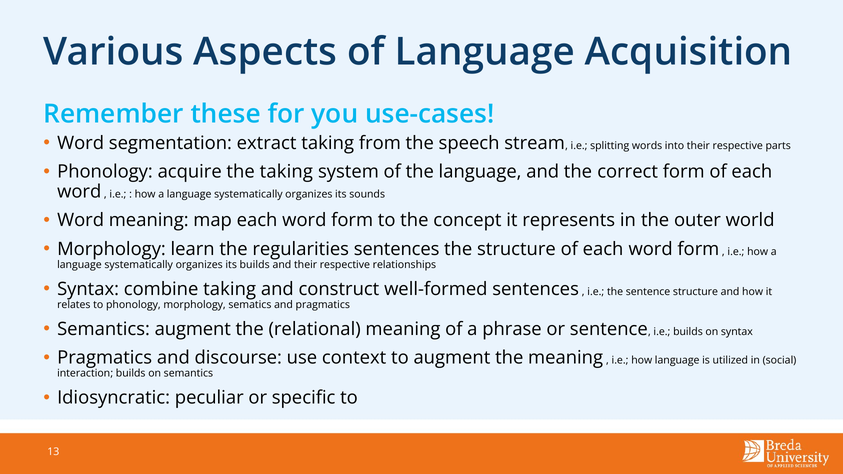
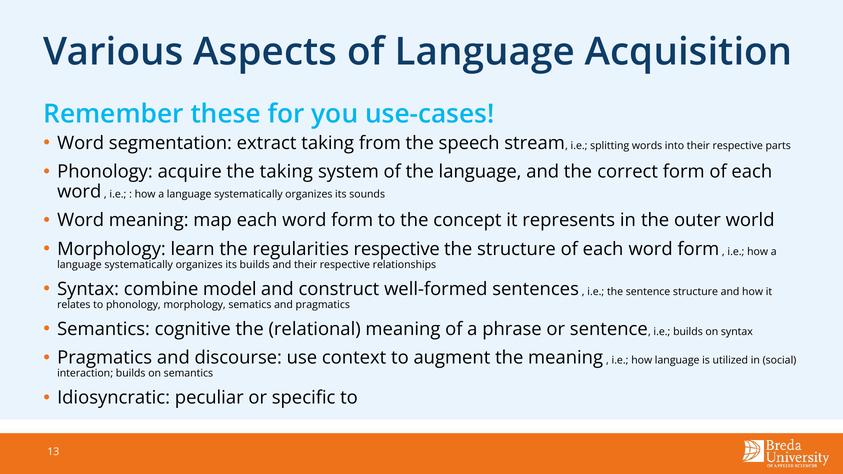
regularities sentences: sentences -> respective (397, 249)
combine taking: taking -> model (230, 289)
Semantics augment: augment -> cognitive (193, 329)
